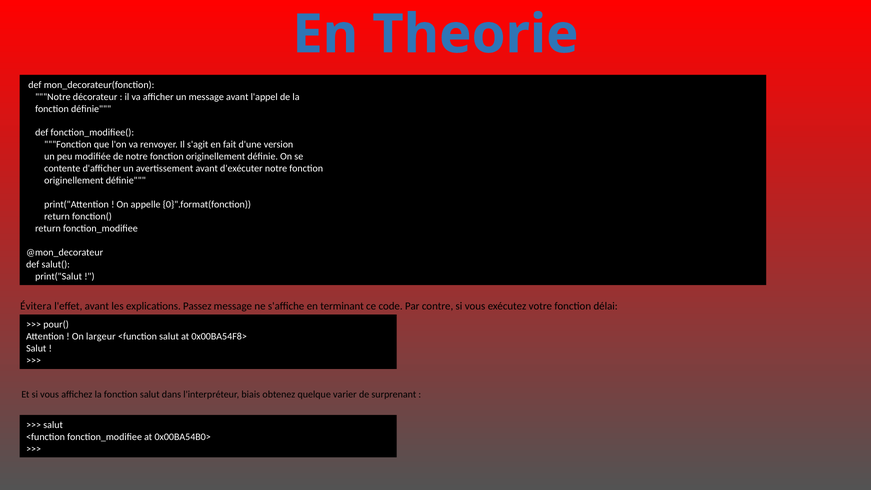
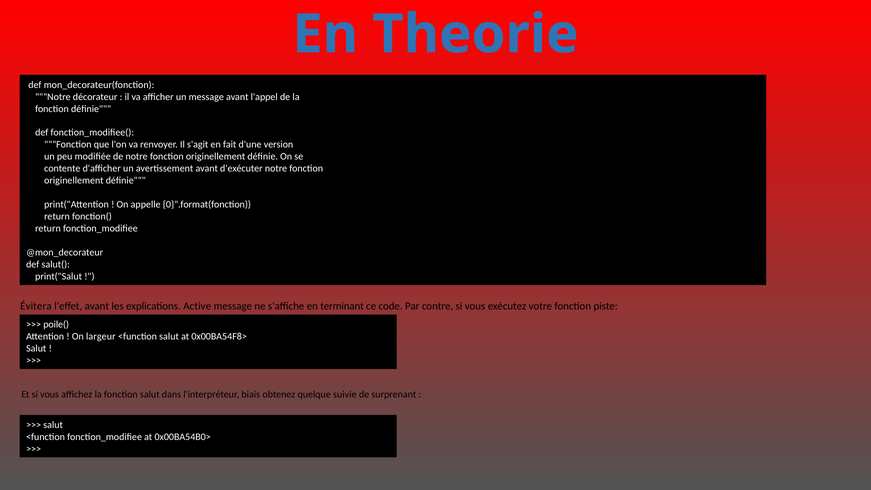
Passez: Passez -> Active (197, 306)
délai: délai -> piste (606, 306)
pour(: pour( -> poile( (56, 324)
varier: varier -> suivie (345, 394)
